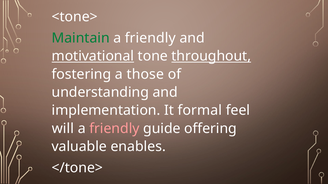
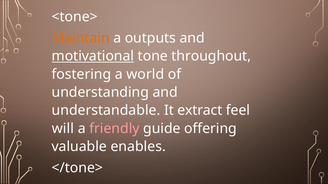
Maintain colour: green -> orange (81, 38)
friendly: friendly -> outputs (150, 38)
throughout underline: present -> none (211, 56)
those: those -> world (145, 74)
implementation: implementation -> understandable (106, 111)
formal: formal -> extract (200, 111)
